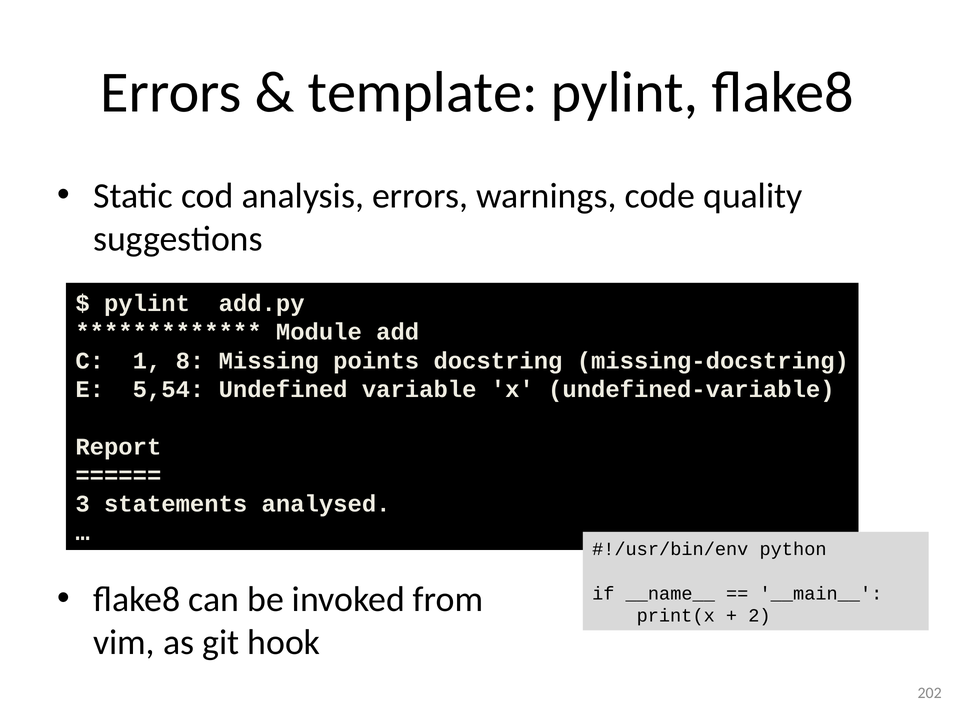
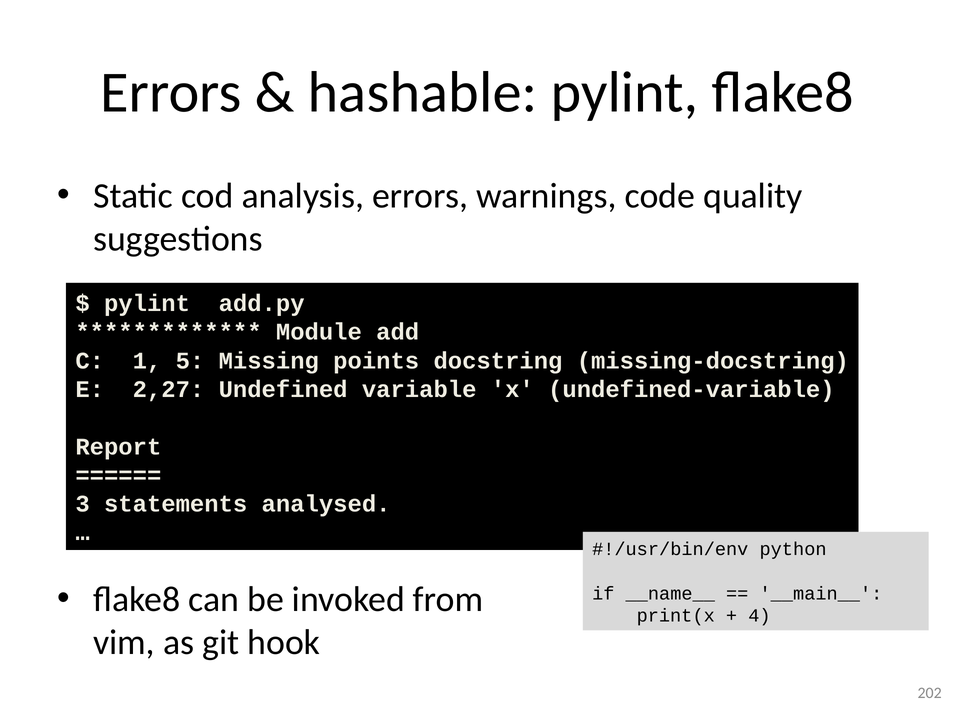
template: template -> hashable (423, 92)
8: 8 -> 5 (190, 361)
5,54: 5,54 -> 2,27 (168, 390)
2: 2 -> 4 (759, 616)
